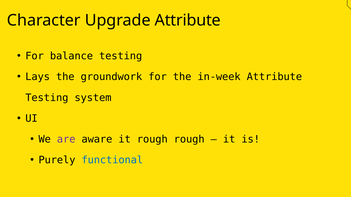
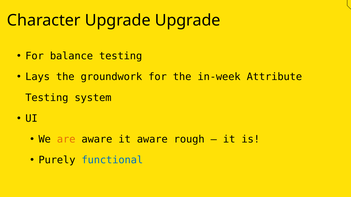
Upgrade Attribute: Attribute -> Upgrade (188, 20)
are colour: purple -> orange (66, 140)
it rough: rough -> aware (152, 140)
